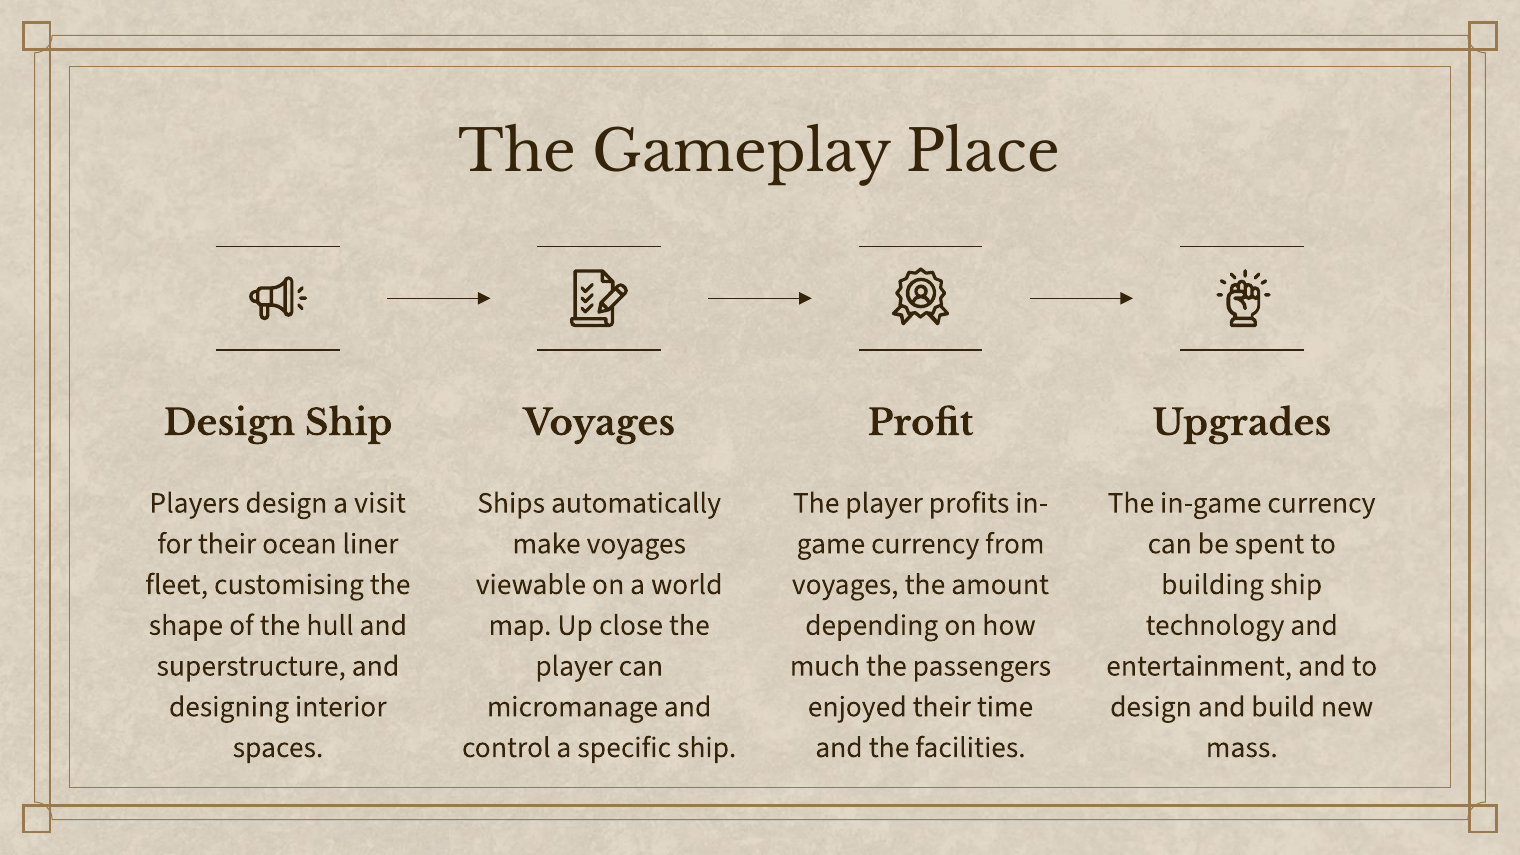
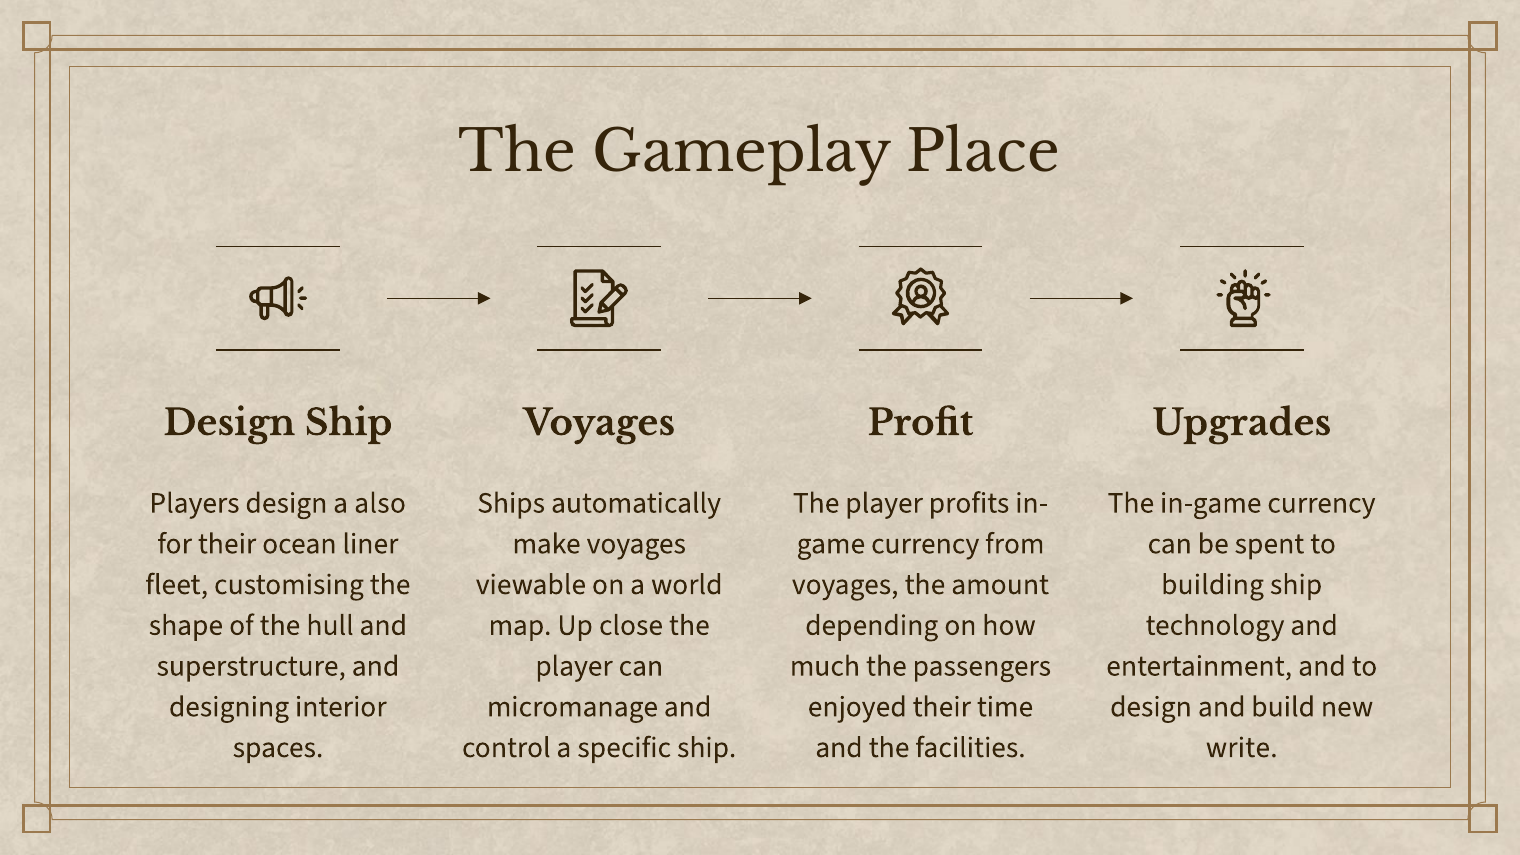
visit: visit -> also (380, 503)
mass: mass -> write (1242, 747)
